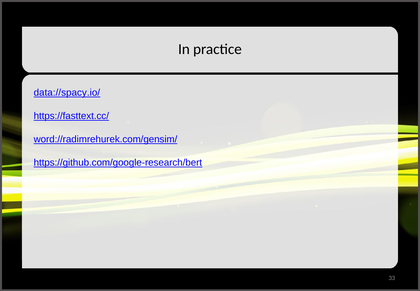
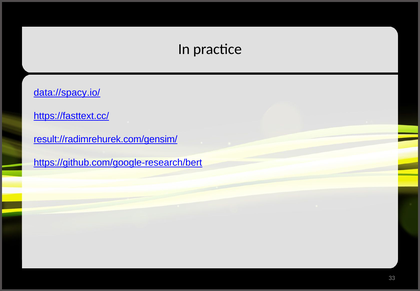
word://radimrehurek.com/gensim/: word://radimrehurek.com/gensim/ -> result://radimrehurek.com/gensim/ (106, 139)
